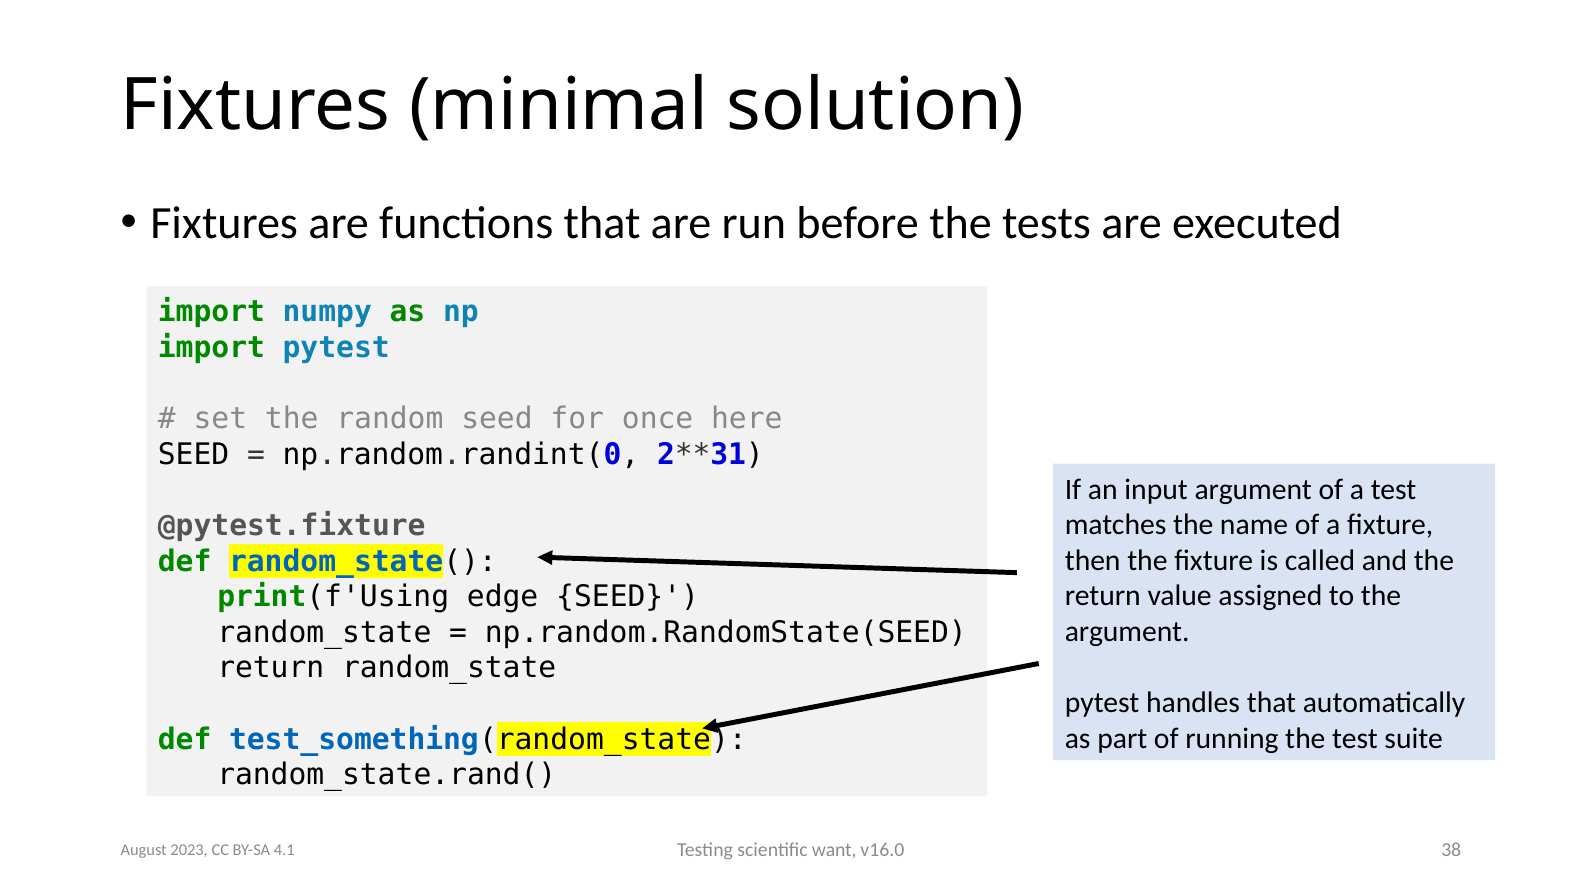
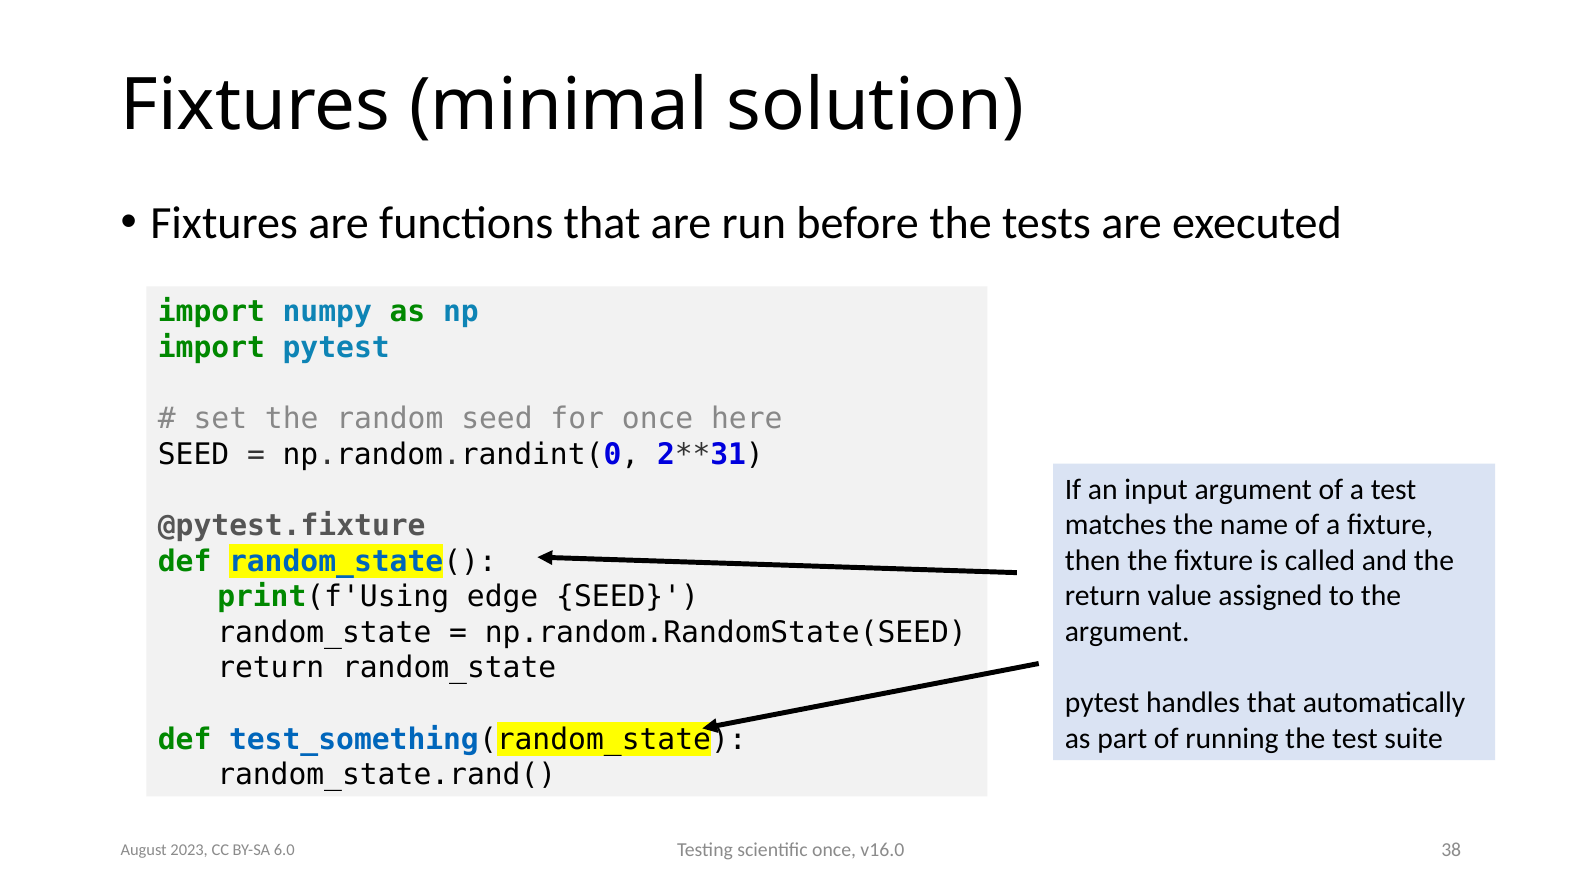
scientific want: want -> once (834, 850)
4.1: 4.1 -> 6.0 (284, 850)
